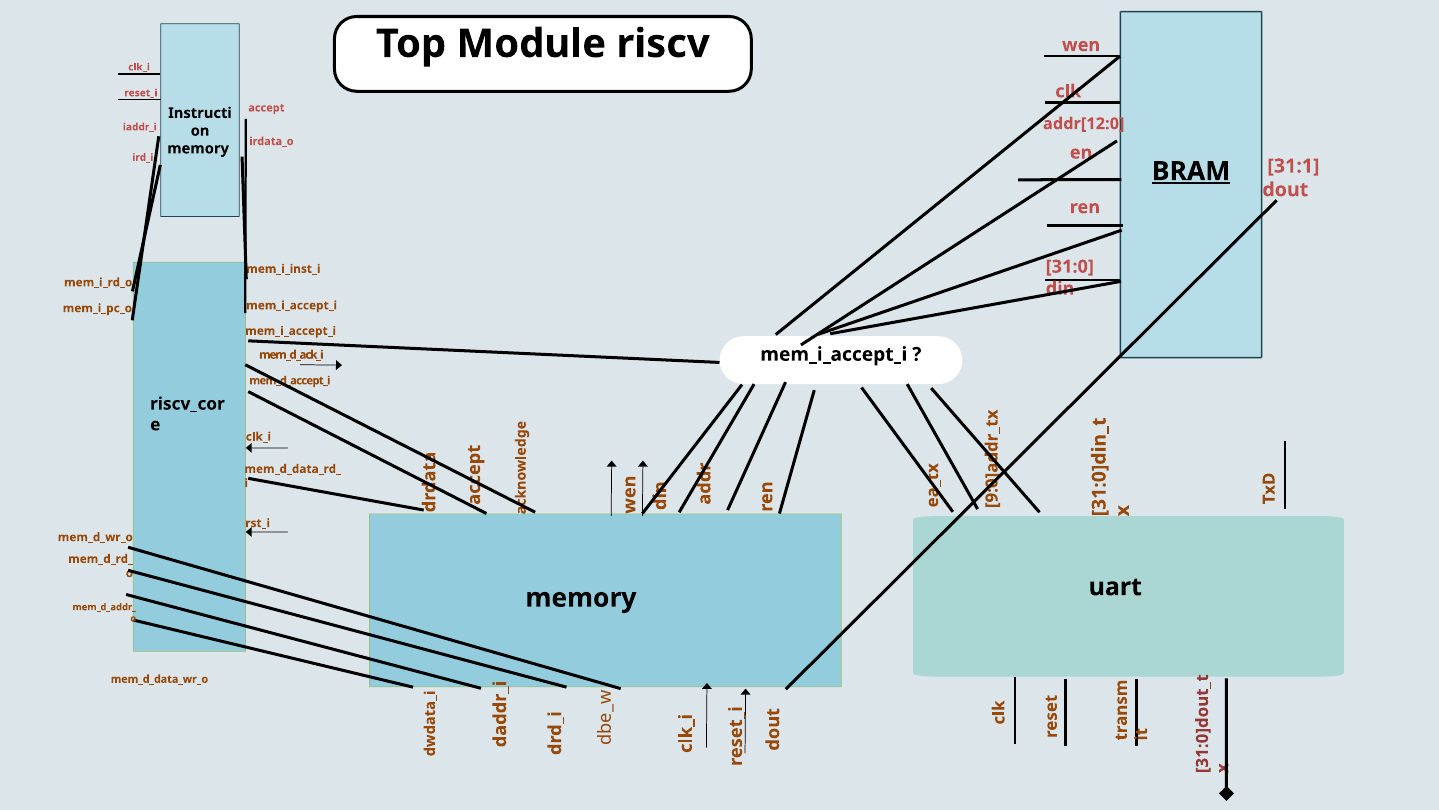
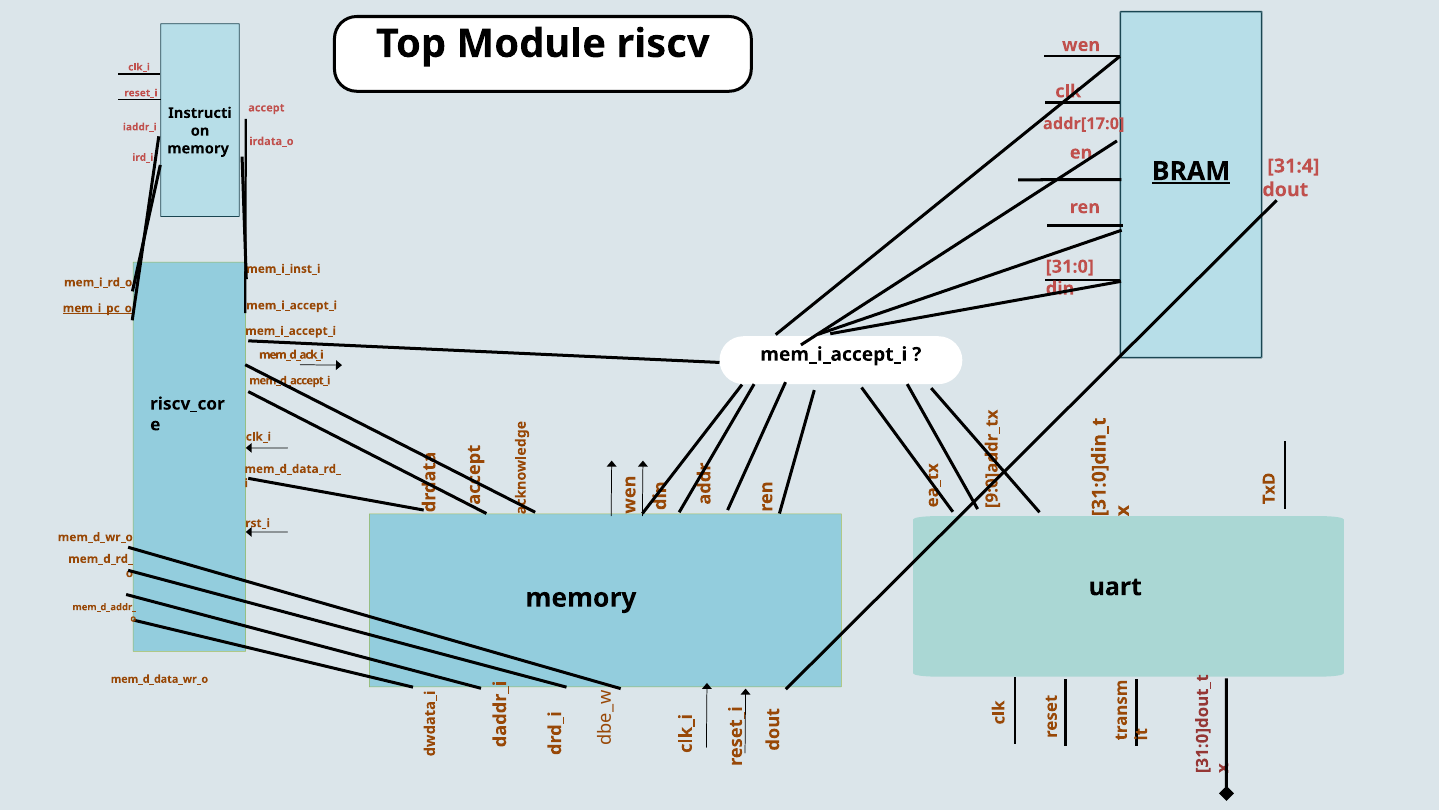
addr[12:0: addr[12:0 -> addr[17:0 (1084, 124)
31:1: 31:1 -> 31:4 (1293, 166)
mem_i_pc_o underline: none -> present (97, 308)
